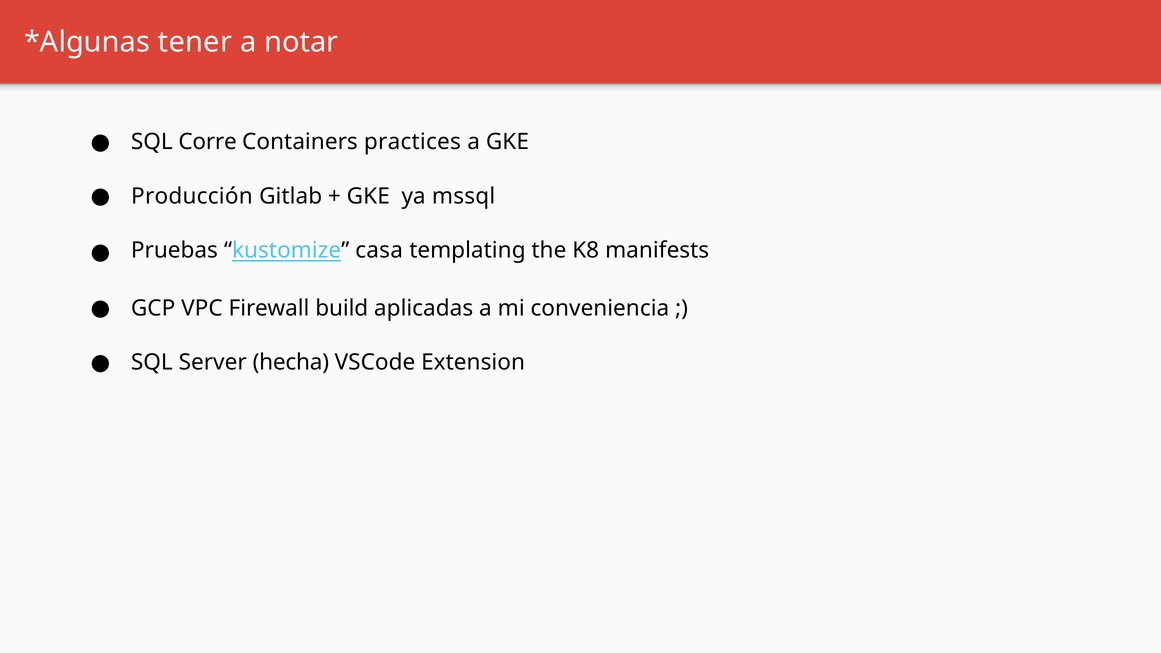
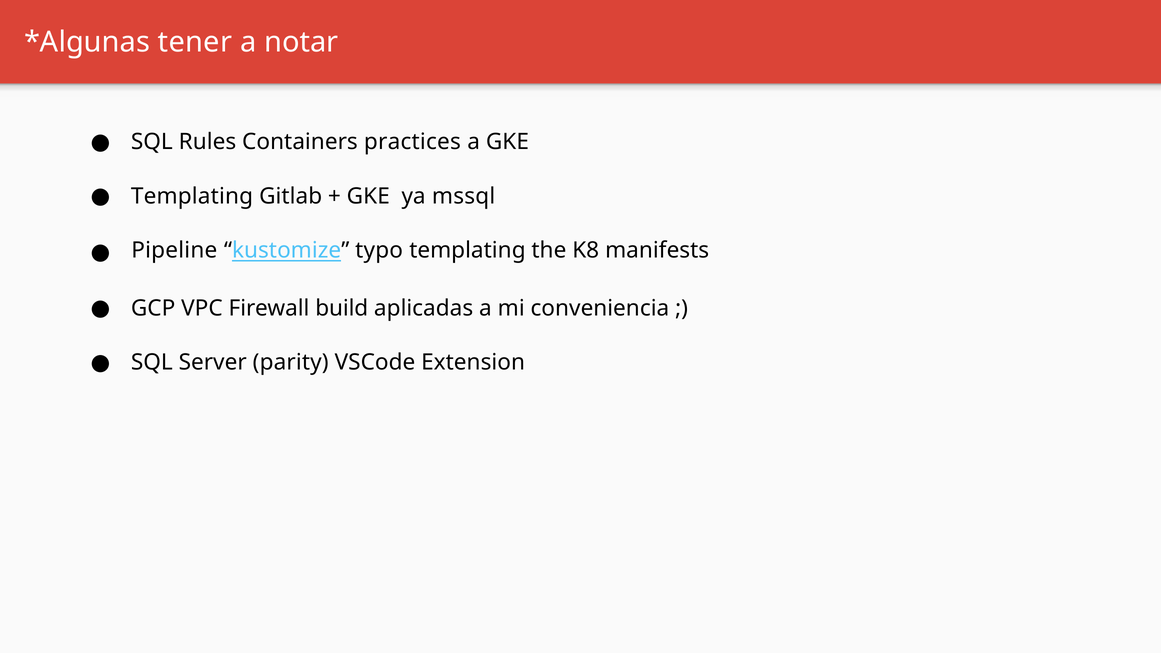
Corre: Corre -> Rules (207, 142)
Producción: Producción -> Templating (192, 196)
Pruebas: Pruebas -> Pipeline (174, 250)
casa: casa -> typo (379, 250)
hecha: hecha -> parity (291, 362)
